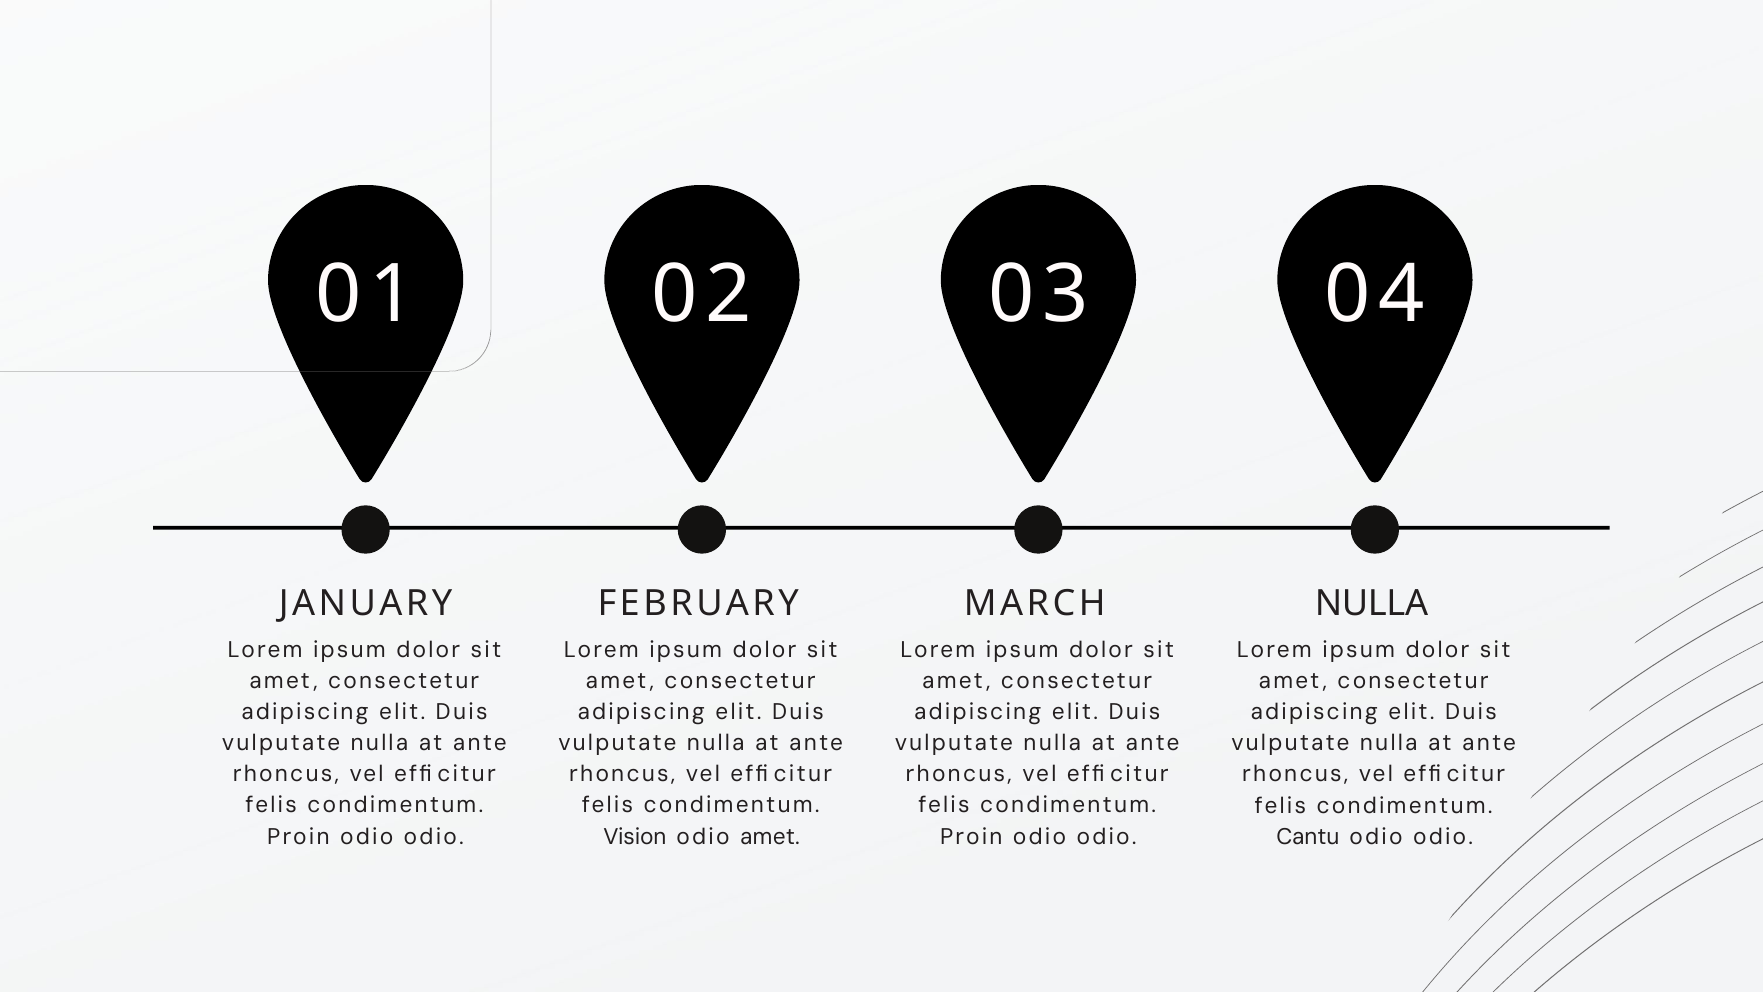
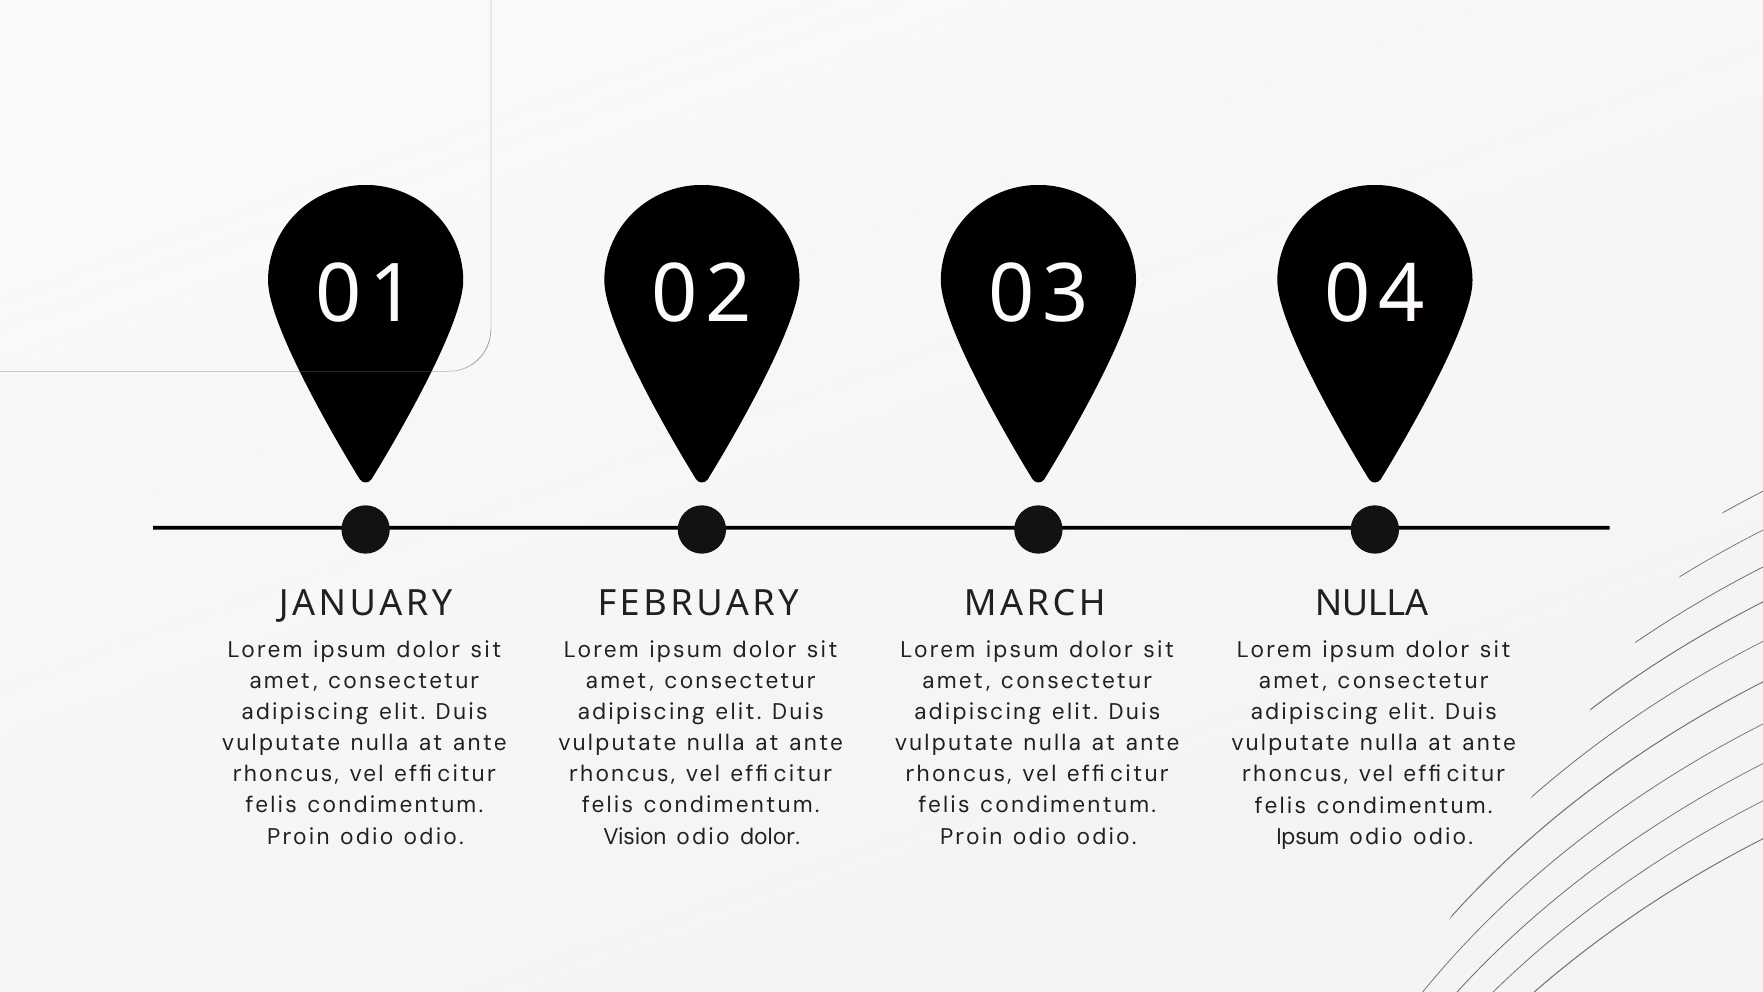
odio amet: amet -> dolor (770, 836)
Cantu: Cantu -> Ipsum (1308, 836)
